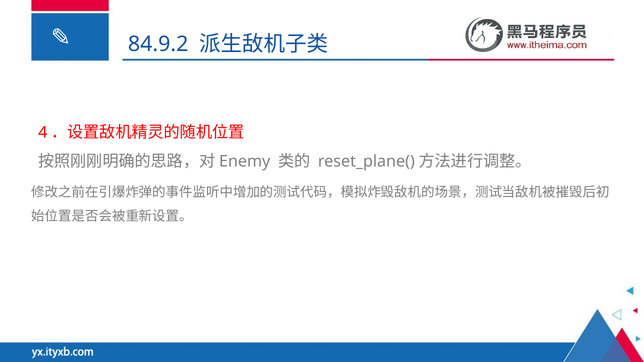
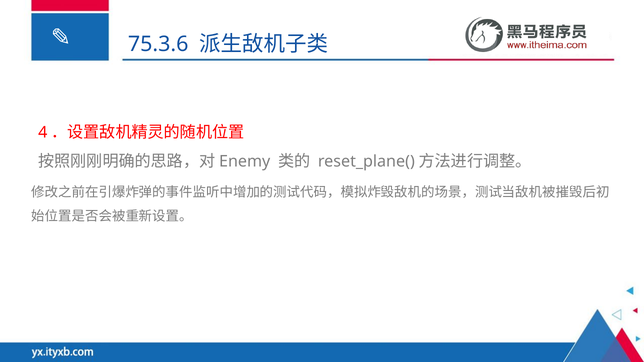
84.9.2: 84.9.2 -> 75.3.6 (158, 44)
